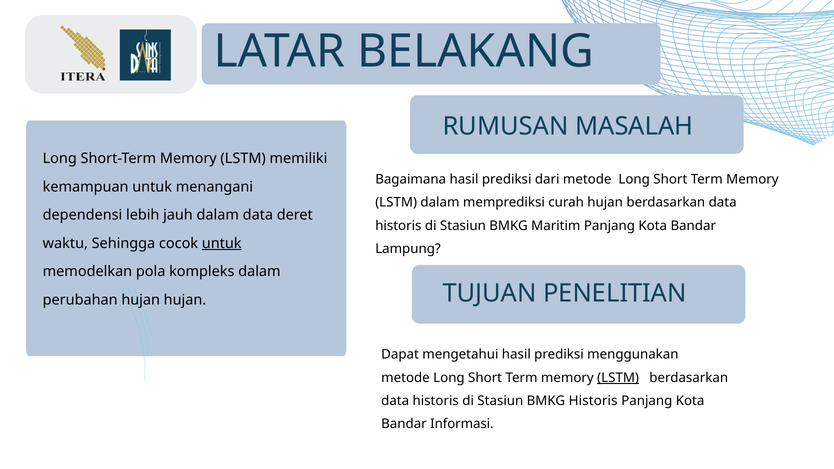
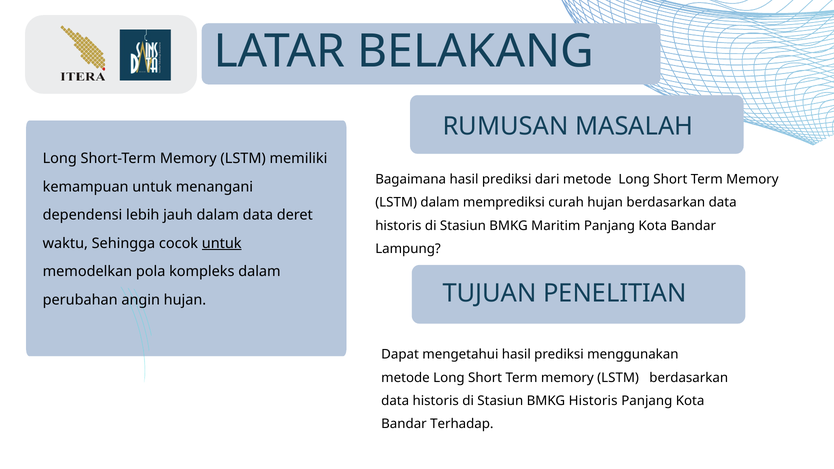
perubahan hujan: hujan -> angin (141, 300)
LSTM underline: present -> none (618, 378)
Informasi: Informasi -> Terhadap (462, 424)
